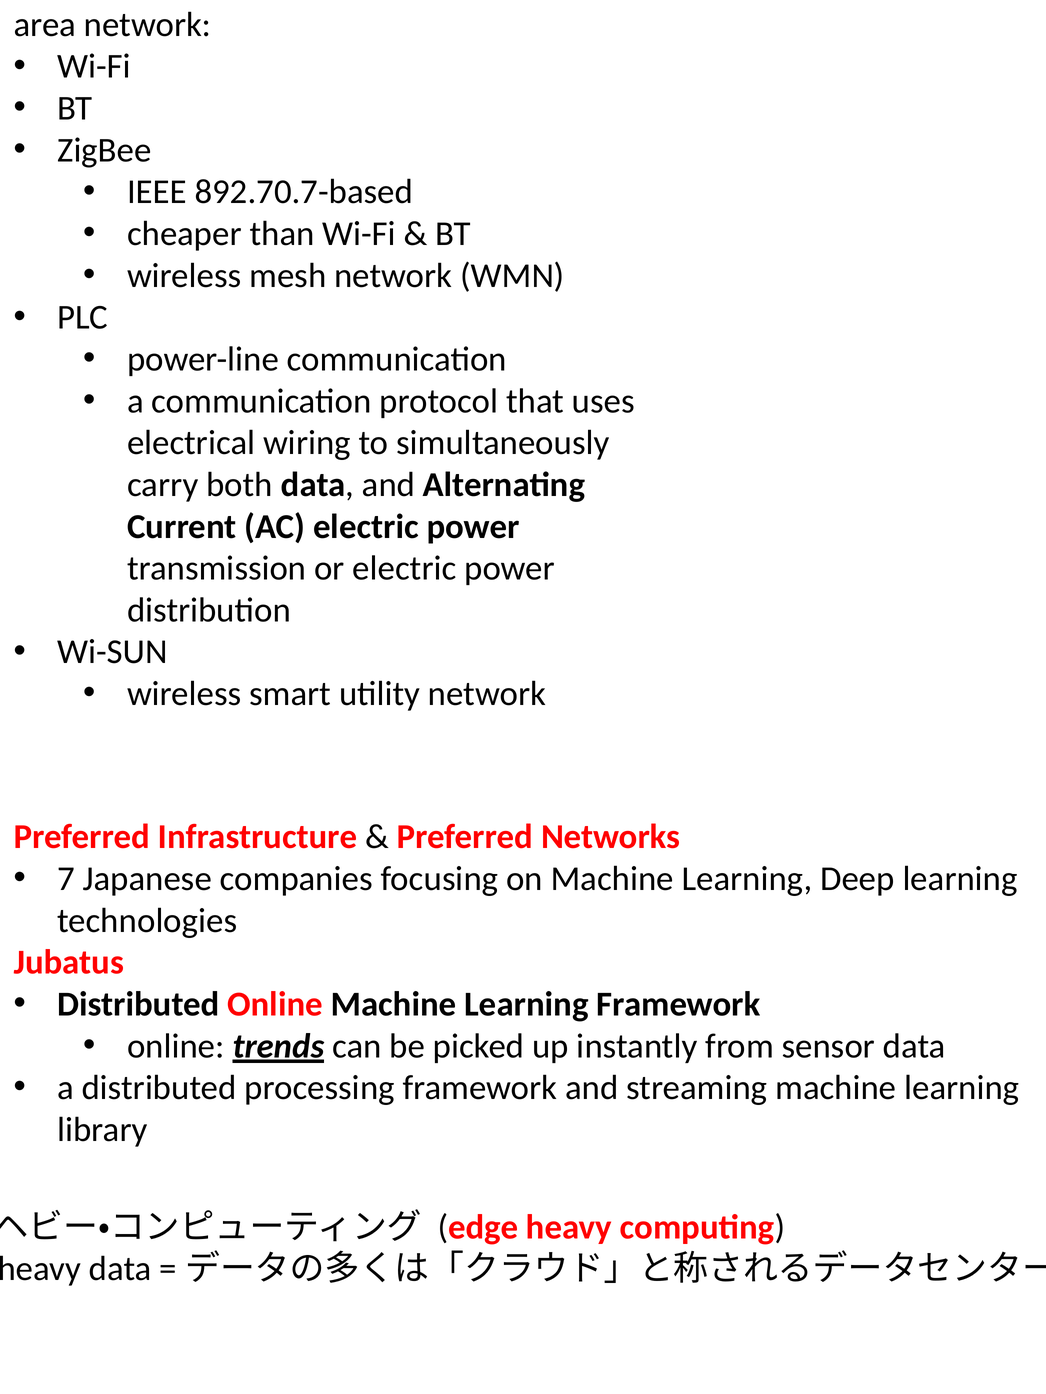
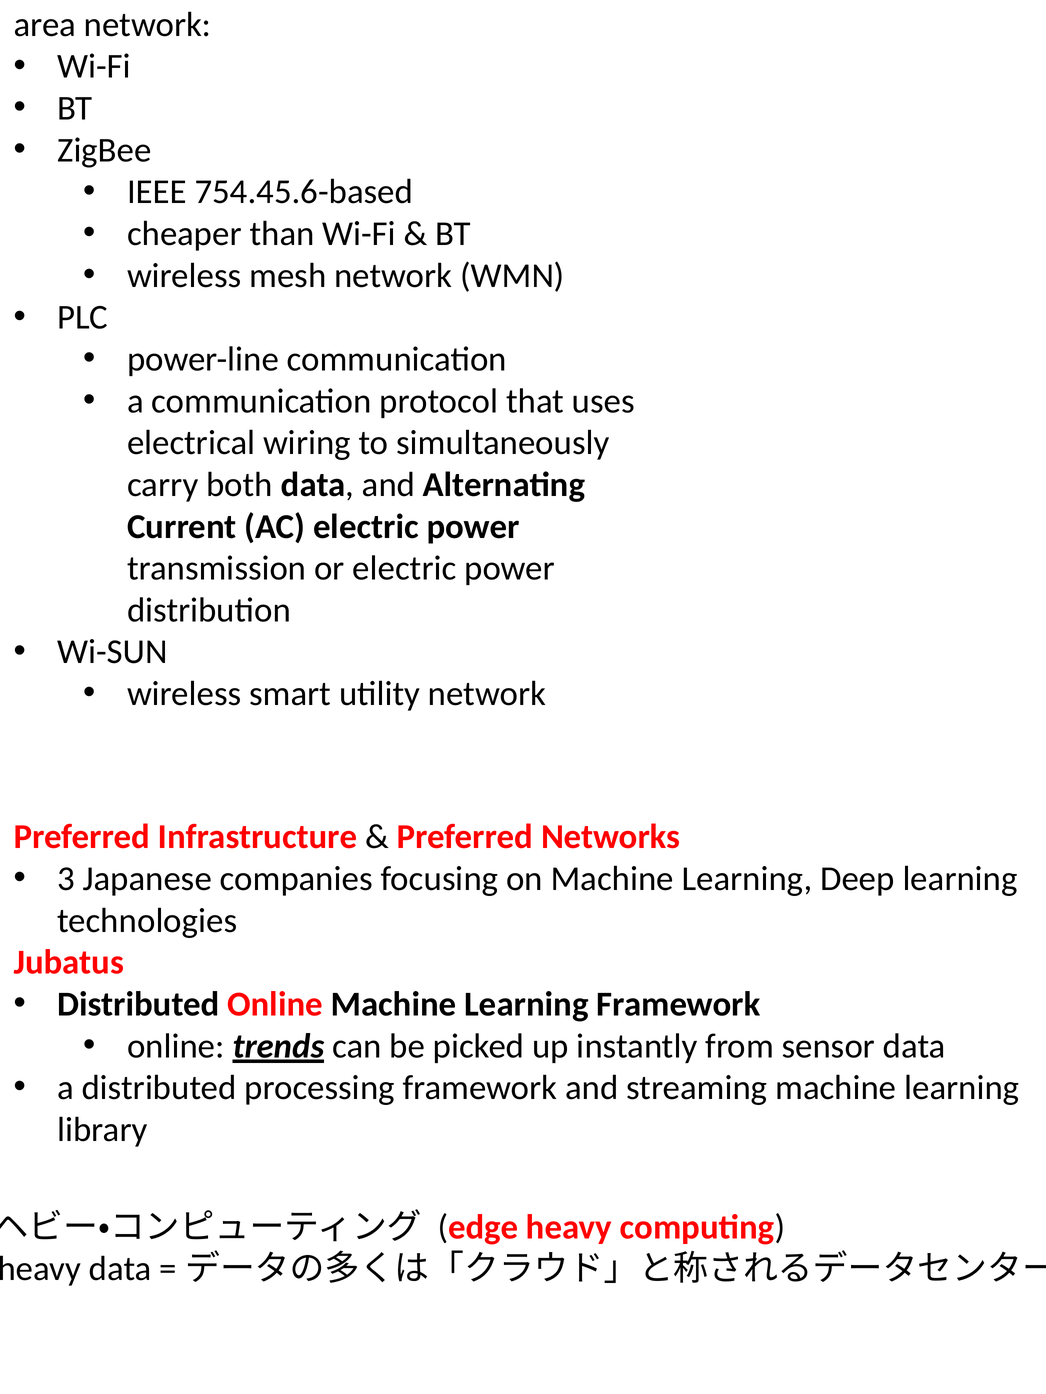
892.70.7-based: 892.70.7-based -> 754.45.6-based (304, 192)
7: 7 -> 3 (66, 879)
